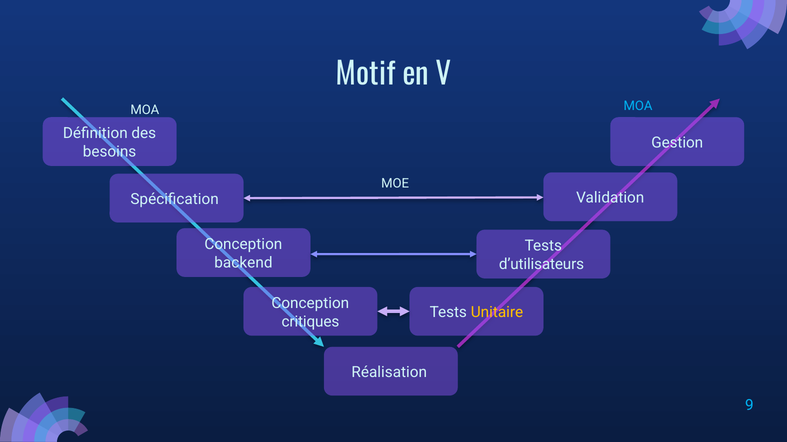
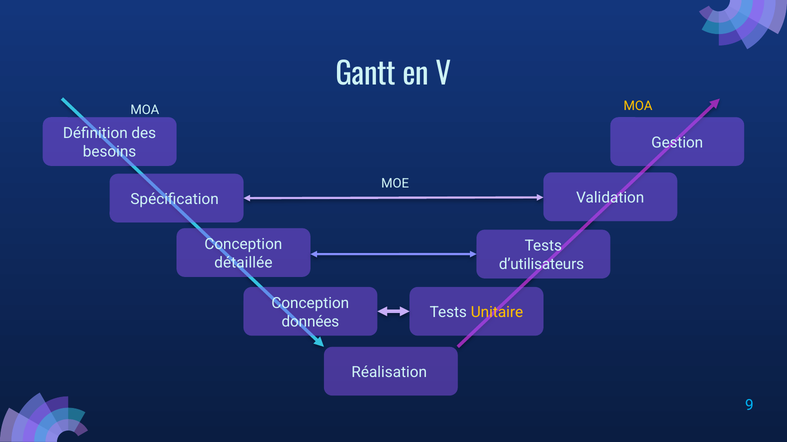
Motif: Motif -> Gantt (366, 75)
MOA colour: light blue -> yellow (638, 106)
backend: backend -> détaillée (243, 263)
critiques: critiques -> données (310, 322)
